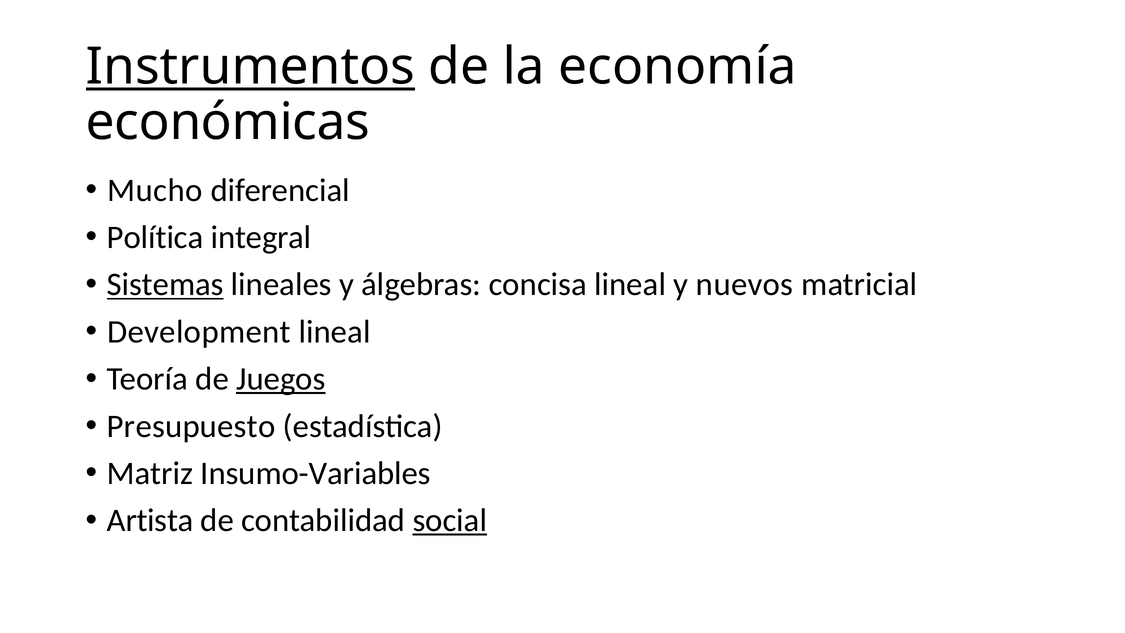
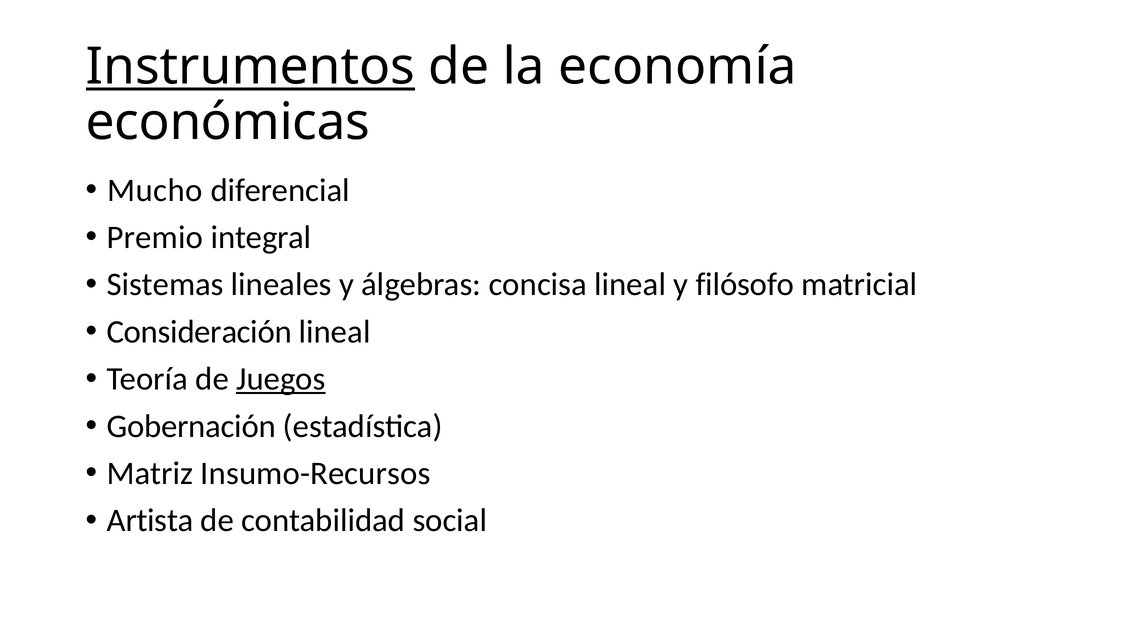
Política: Política -> Premio (155, 237)
Sistemas underline: present -> none (165, 285)
nuevos: nuevos -> filósofo (745, 285)
Development: Development -> Consideración (199, 332)
Presupuesto: Presupuesto -> Gobernación (191, 426)
Insumo-Variables: Insumo-Variables -> Insumo-Recursos (315, 473)
social underline: present -> none (450, 520)
